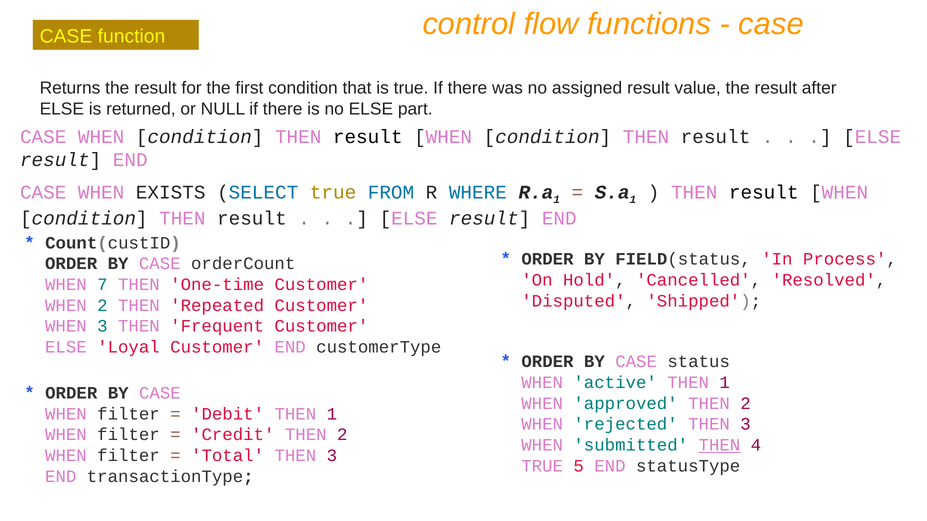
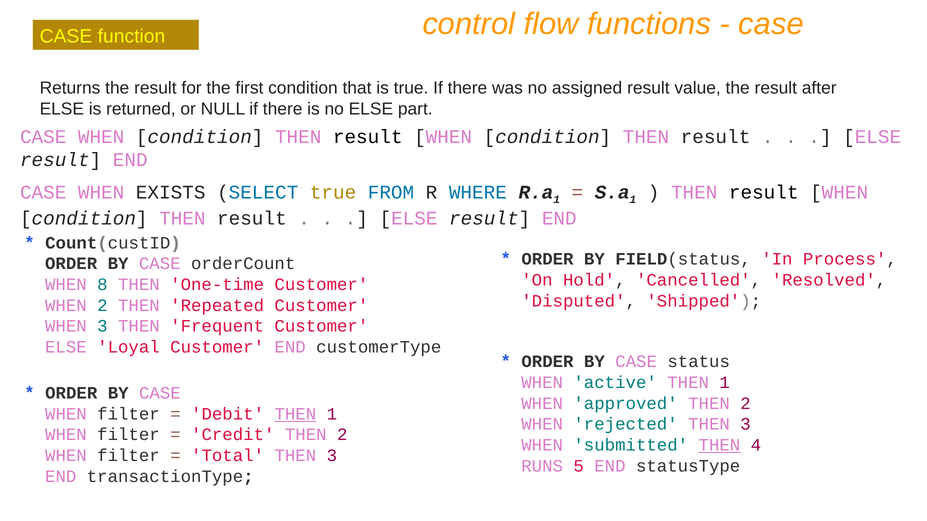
7: 7 -> 8 (102, 285)
THEN underline: none -> present (295, 414)
TRUE: TRUE -> RUNS (542, 466)
